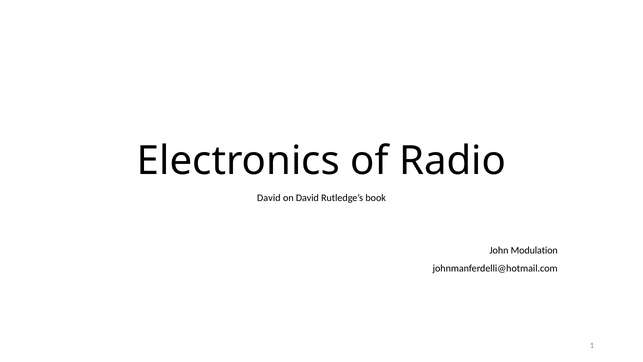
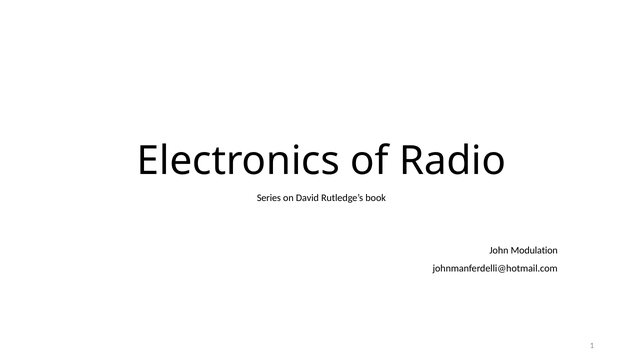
David: David -> Series (269, 198)
